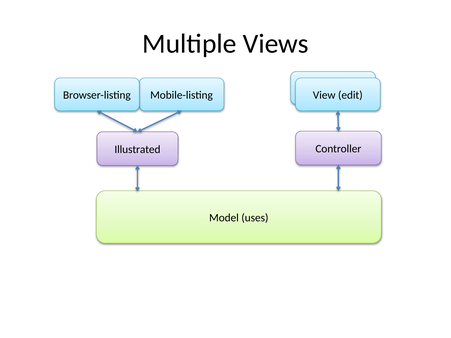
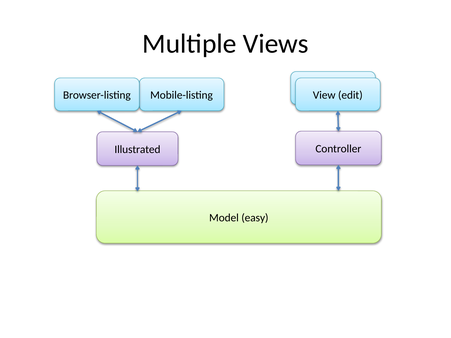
uses: uses -> easy (255, 218)
